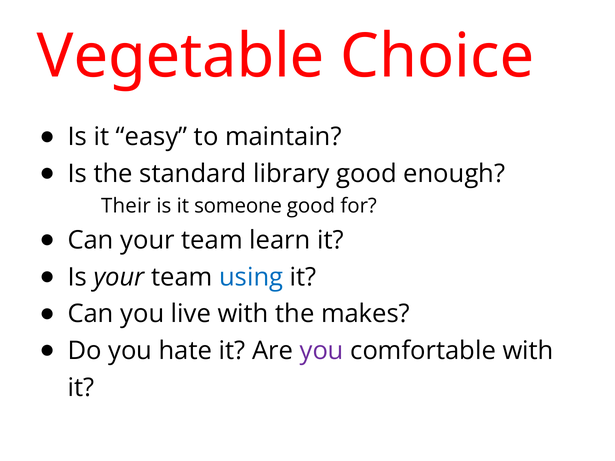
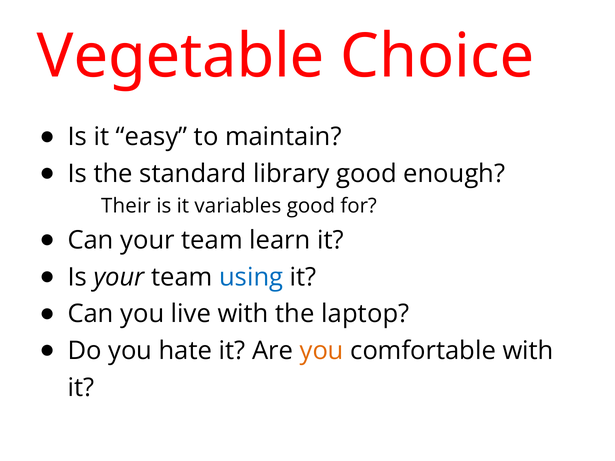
someone: someone -> variables (238, 206)
makes: makes -> laptop (365, 314)
you colour: purple -> orange (322, 351)
